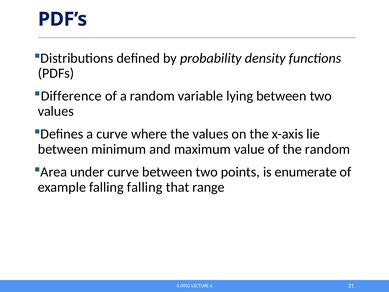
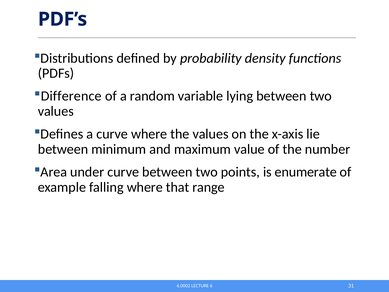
the random: random -> number (328, 149)
falling falling: falling -> where (145, 187)
